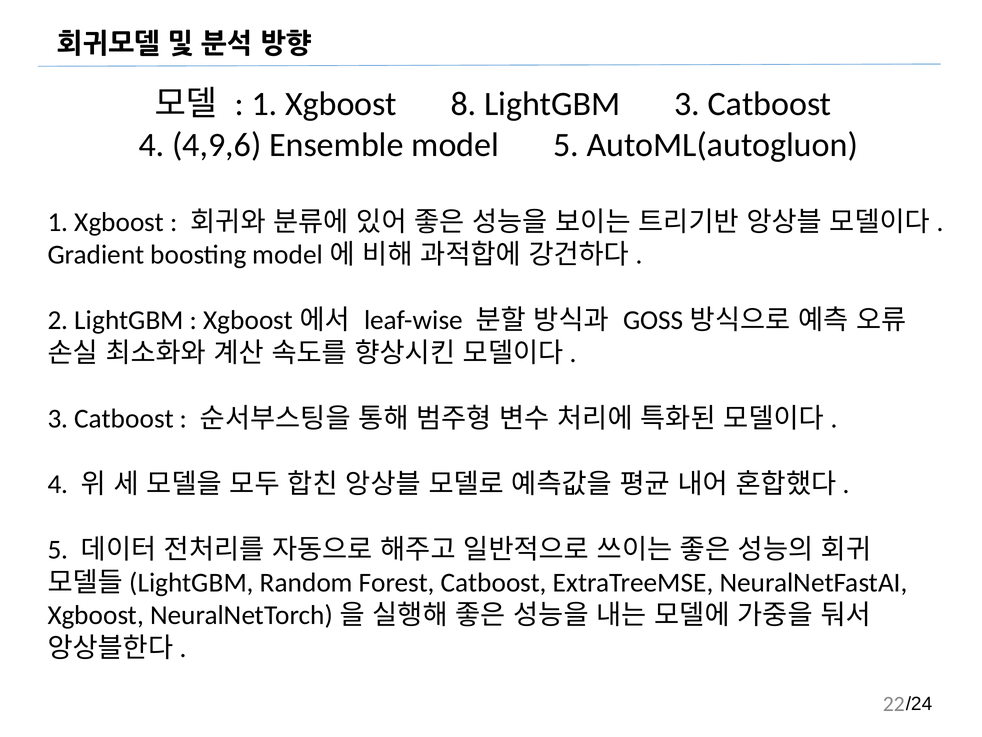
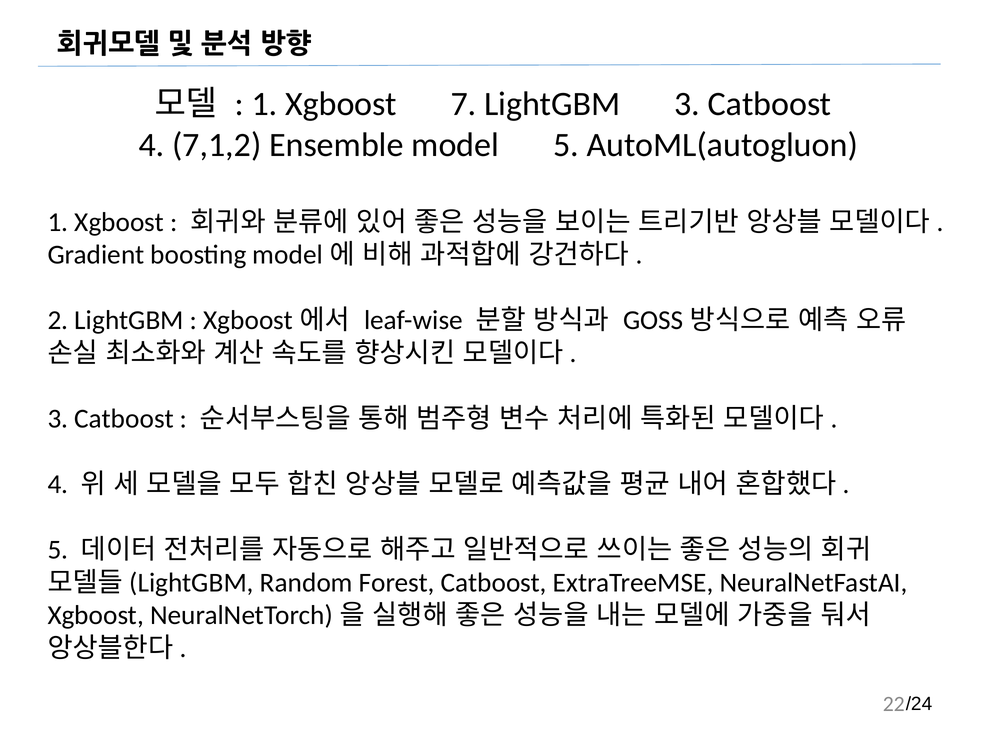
8: 8 -> 7 (464, 104)
4,9,6: 4,9,6 -> 7,1,2 (217, 145)
